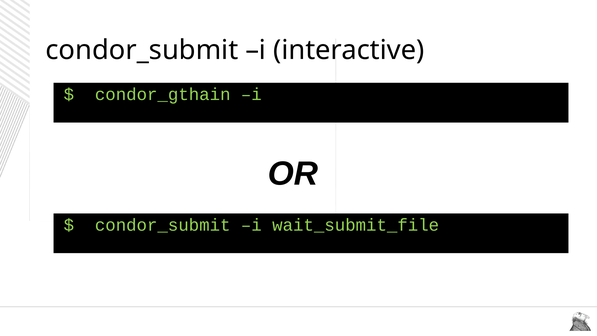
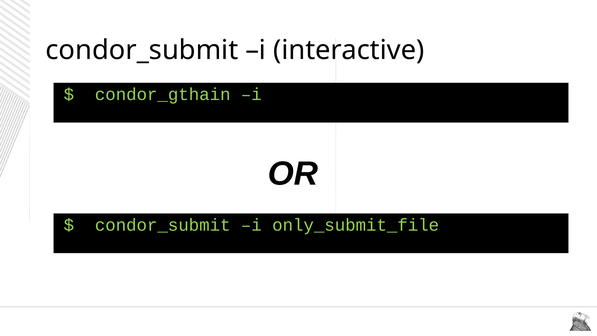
wait_submit_file: wait_submit_file -> only_submit_file (356, 225)
